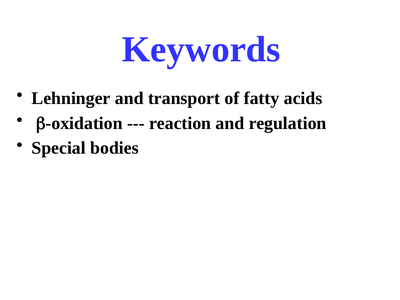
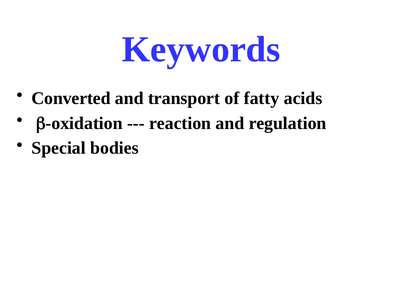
Lehninger: Lehninger -> Converted (71, 98)
